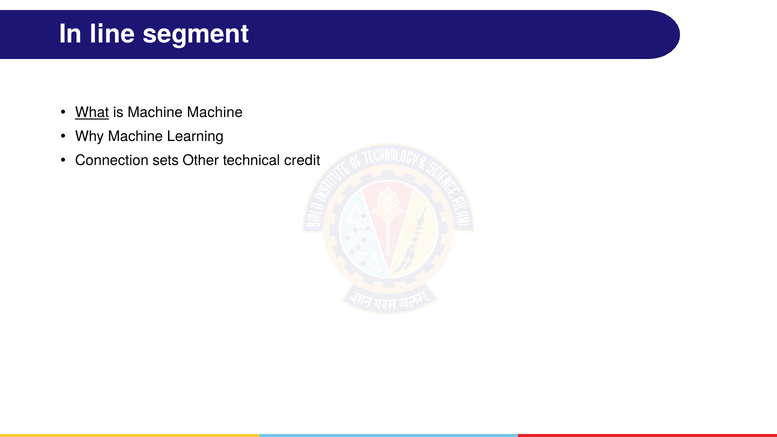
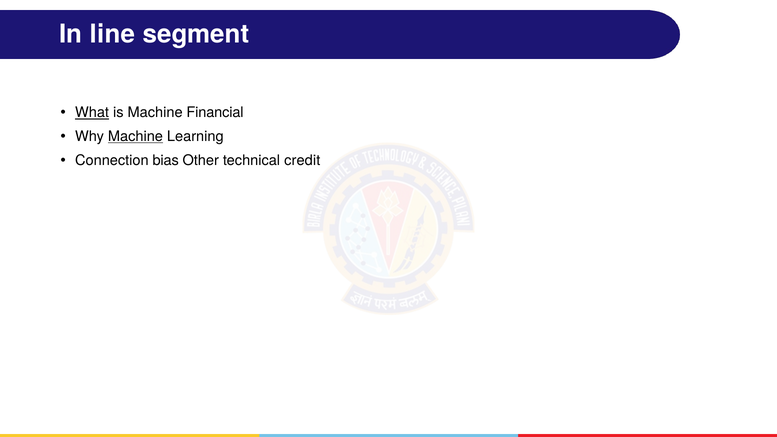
Machine Machine: Machine -> Financial (215, 113)
Machine underline: none -> present (135, 137)
sets: sets -> bias (166, 160)
